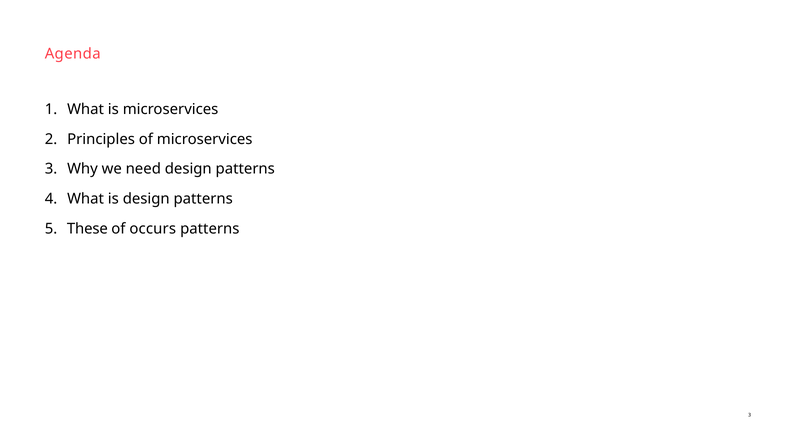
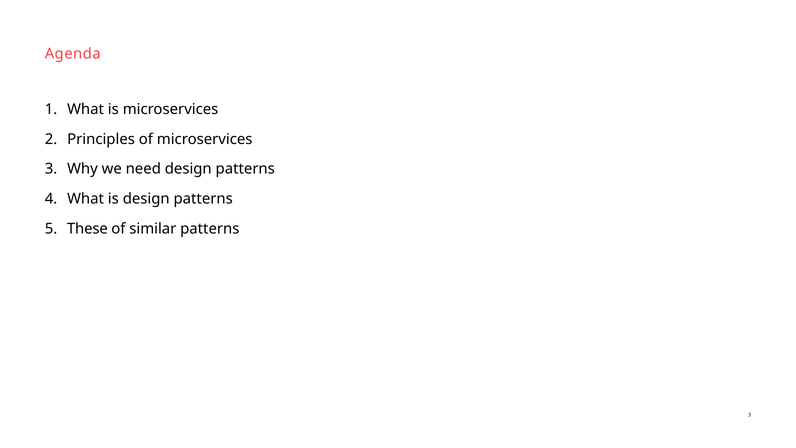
occurs: occurs -> similar (153, 229)
